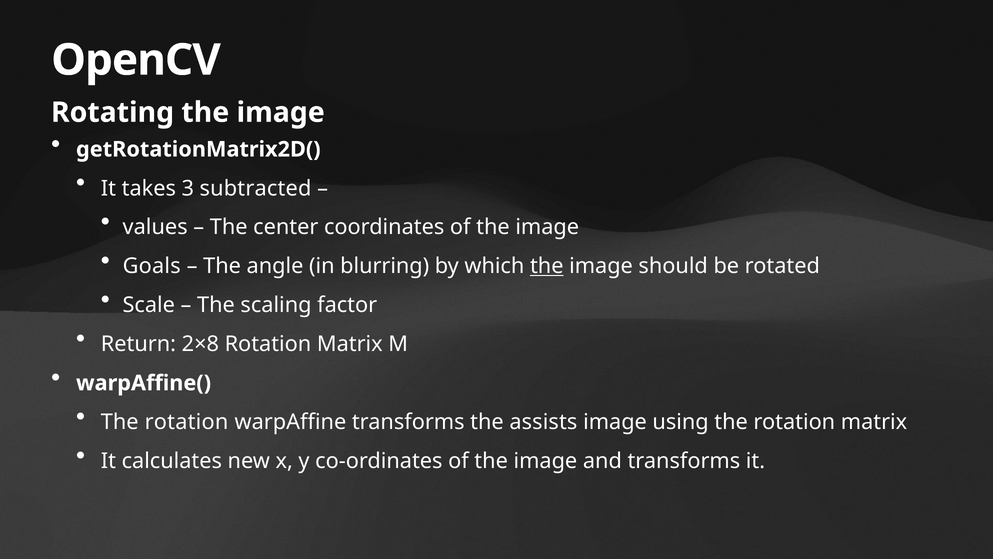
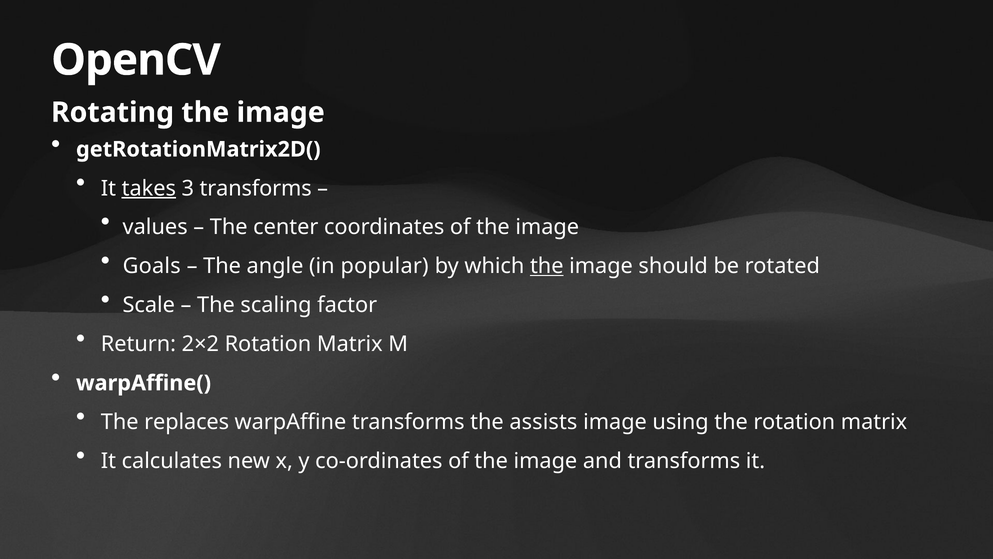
takes underline: none -> present (149, 188)
3 subtracted: subtracted -> transforms (256, 188)
blurring: blurring -> popular (385, 266)
2×8: 2×8 -> 2×2 (200, 344)
rotation: rotation -> replaces (187, 422)
